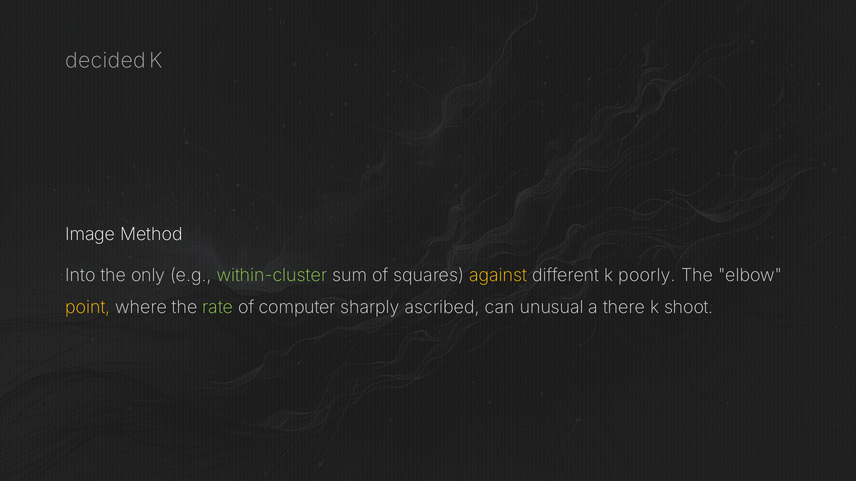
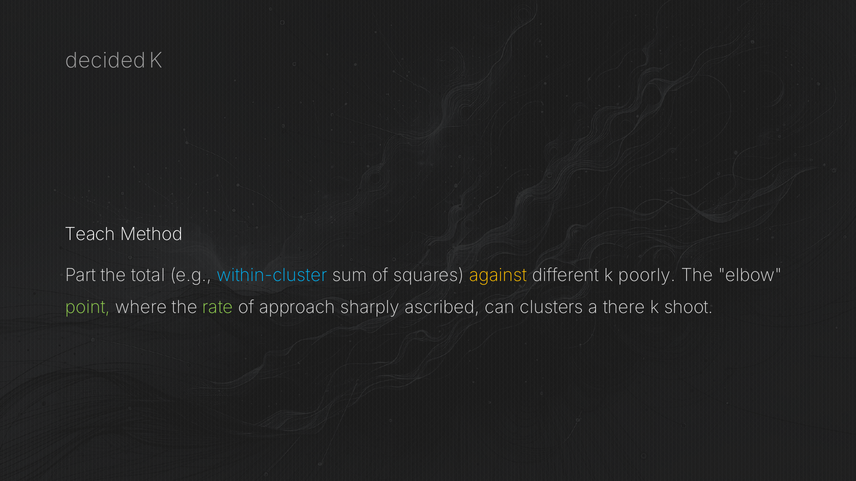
Image: Image -> Teach (90, 235)
Into: Into -> Part (80, 276)
only: only -> total (148, 276)
within-cluster colour: light green -> light blue (272, 276)
point colour: yellow -> light green (88, 308)
computer: computer -> approach (297, 308)
unusual: unusual -> clusters (552, 308)
